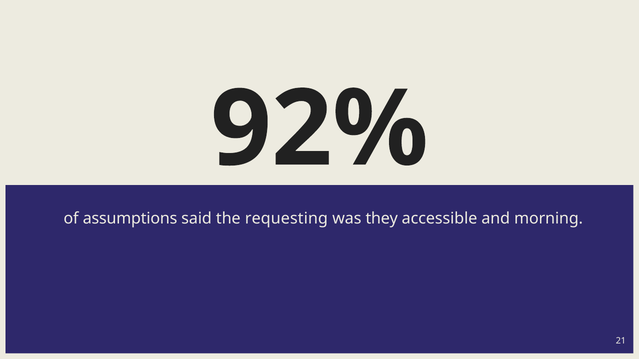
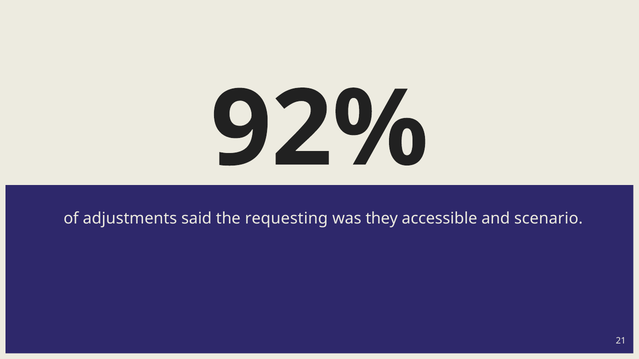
assumptions: assumptions -> adjustments (130, 219)
morning: morning -> scenario (549, 219)
